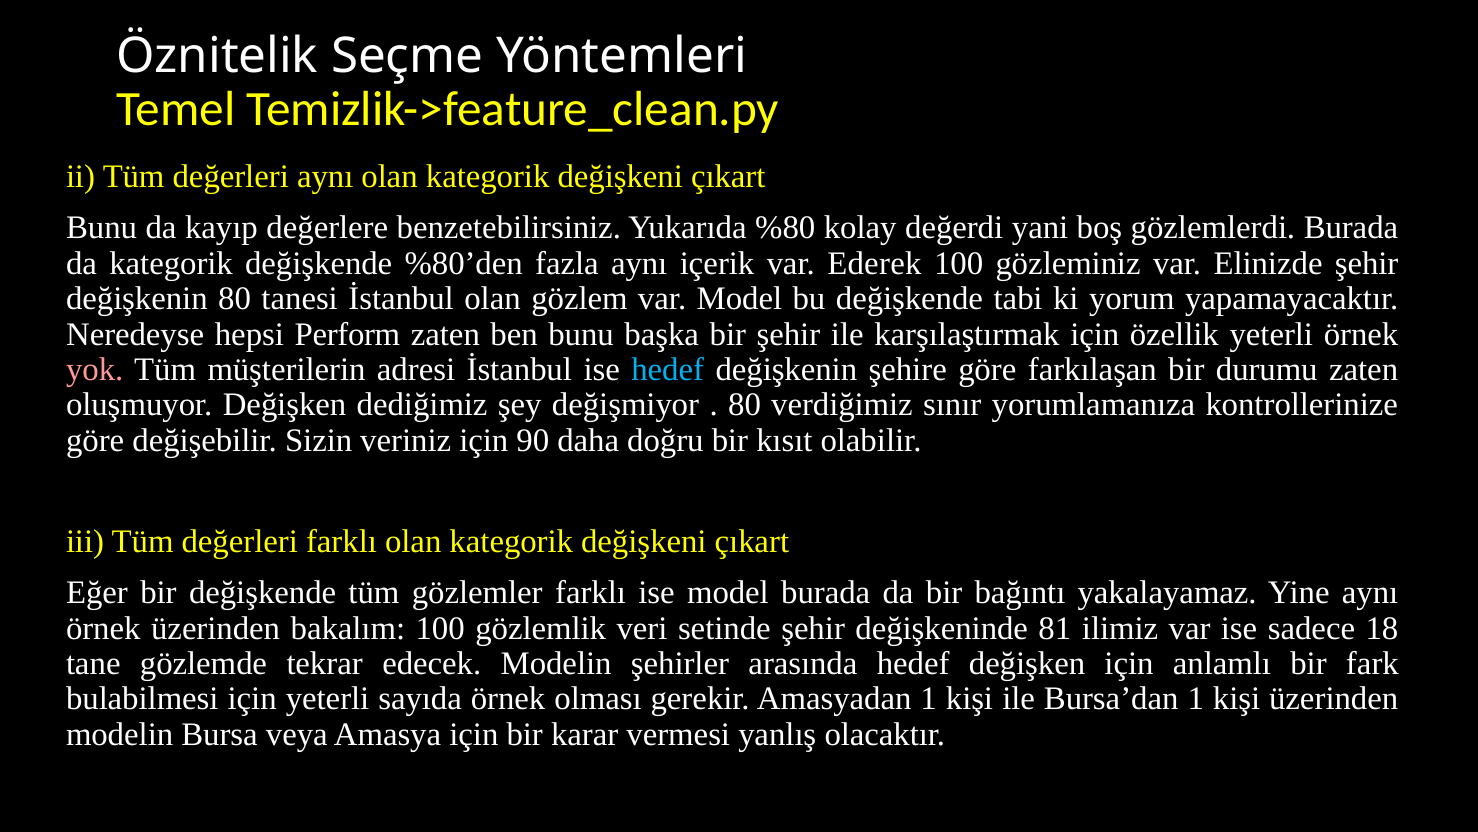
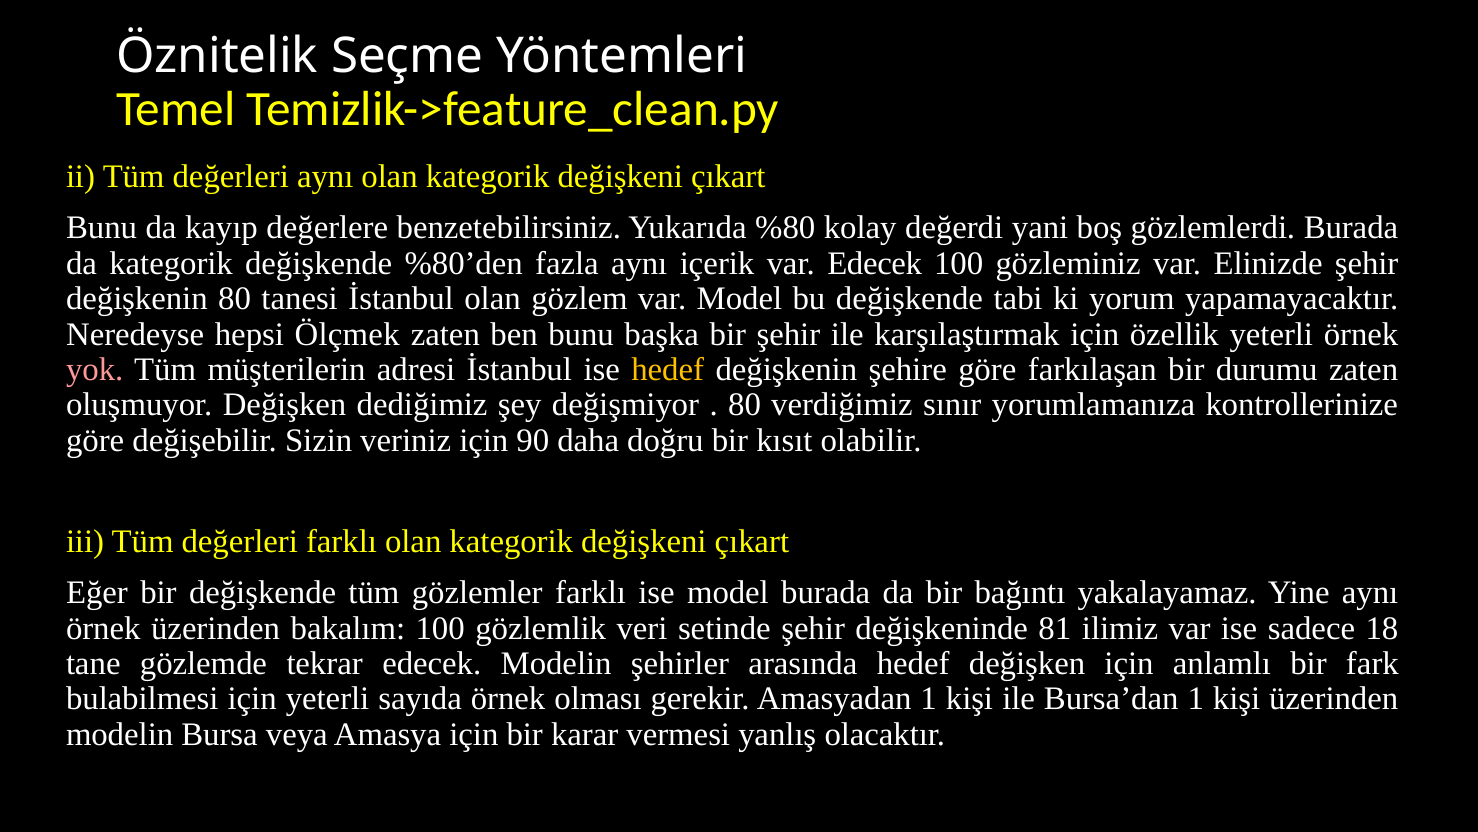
var Ederek: Ederek -> Edecek (875, 263)
Perform: Perform -> Ölçmek (347, 334)
hedef colour: light blue -> yellow (668, 369)
